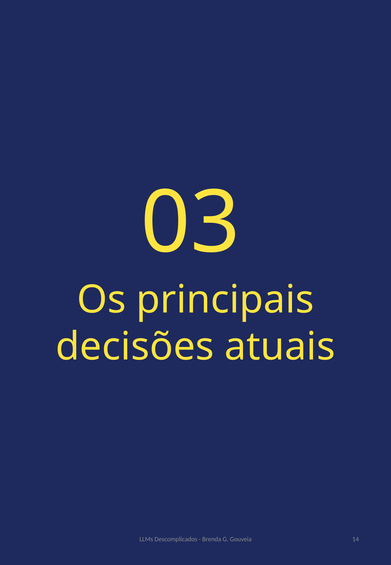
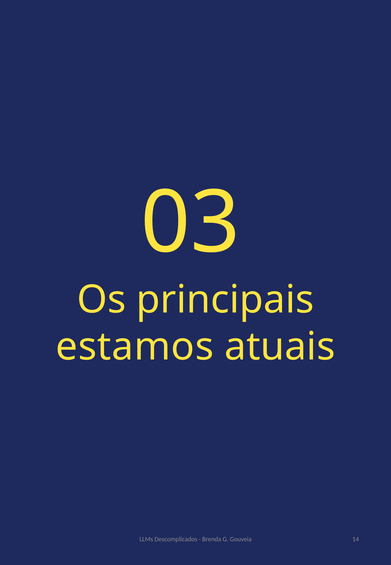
decisões: decisões -> estamos (135, 346)
